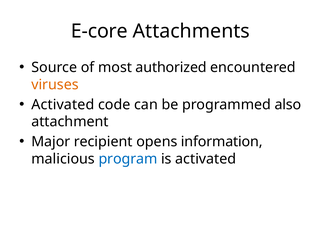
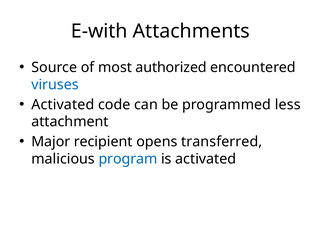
E-core: E-core -> E-with (99, 31)
viruses colour: orange -> blue (55, 84)
also: also -> less (288, 104)
information: information -> transferred (222, 142)
